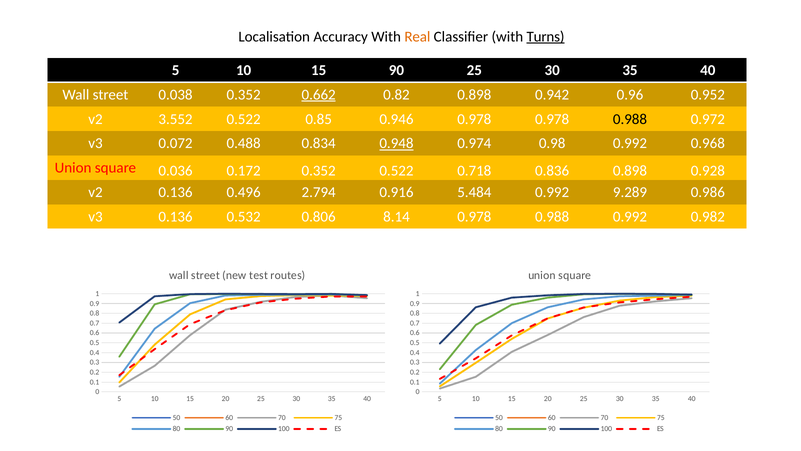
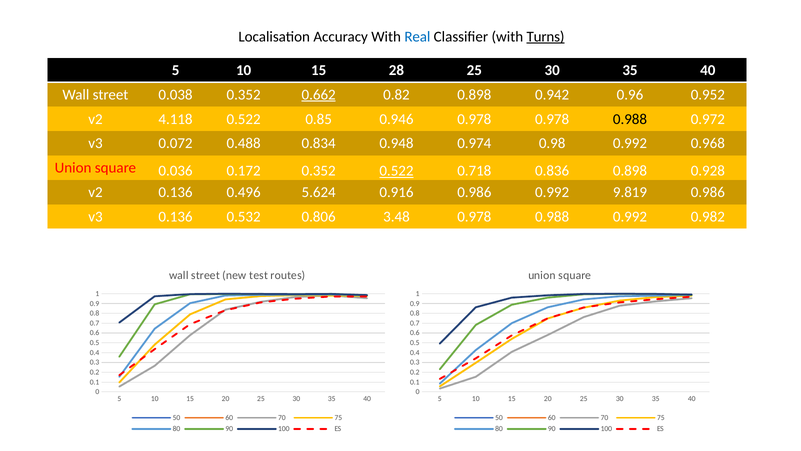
Real colour: orange -> blue (417, 37)
15 90: 90 -> 28 (396, 70)
3.552: 3.552 -> 4.118 (176, 119)
0.948 underline: present -> none (396, 143)
0.522 underline: none -> present (396, 171)
2.794: 2.794 -> 5.624 (319, 192)
0.916 5.484: 5.484 -> 0.986 (474, 192)
9.289: 9.289 -> 9.819 (630, 192)
8.14: 8.14 -> 3.48 (396, 216)
